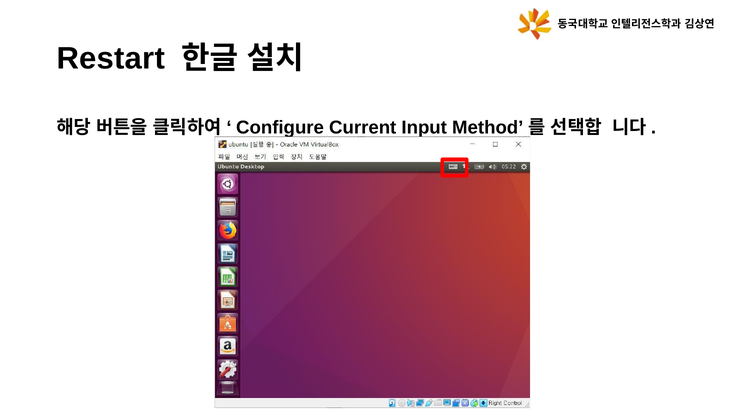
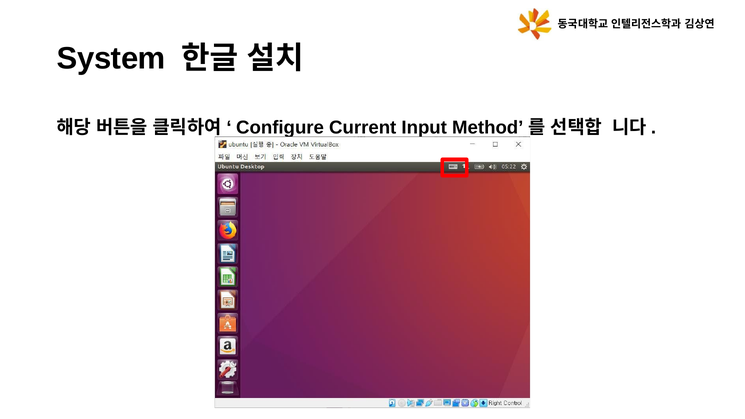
Restart: Restart -> System (111, 59)
